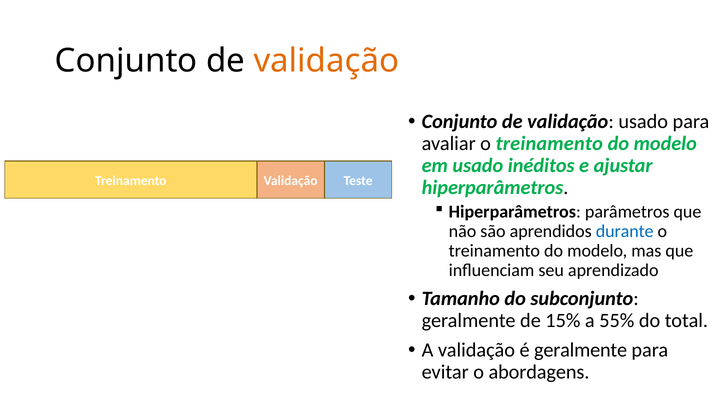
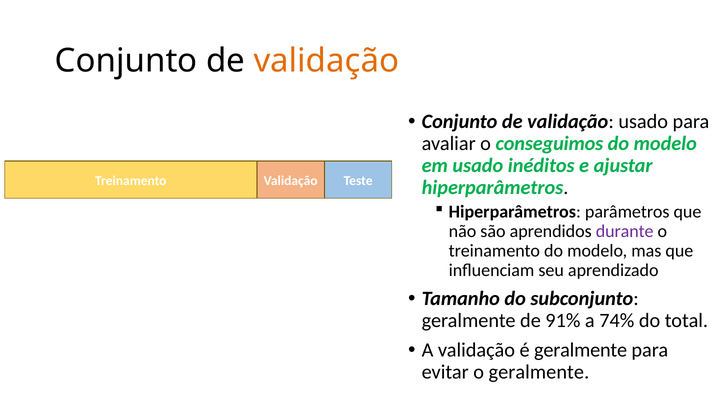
avaliar o treinamento: treinamento -> conseguimos (549, 143)
durante colour: blue -> purple (625, 231)
15%: 15% -> 91% (563, 320)
55%: 55% -> 74% (617, 320)
o abordagens: abordagens -> geralmente (539, 372)
